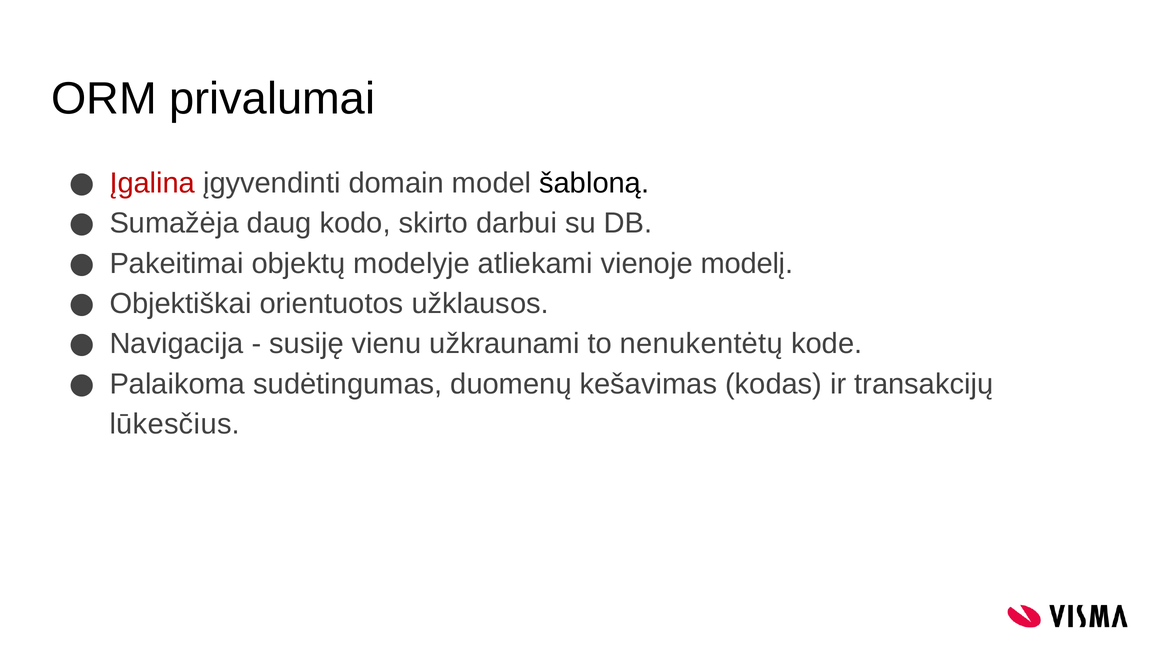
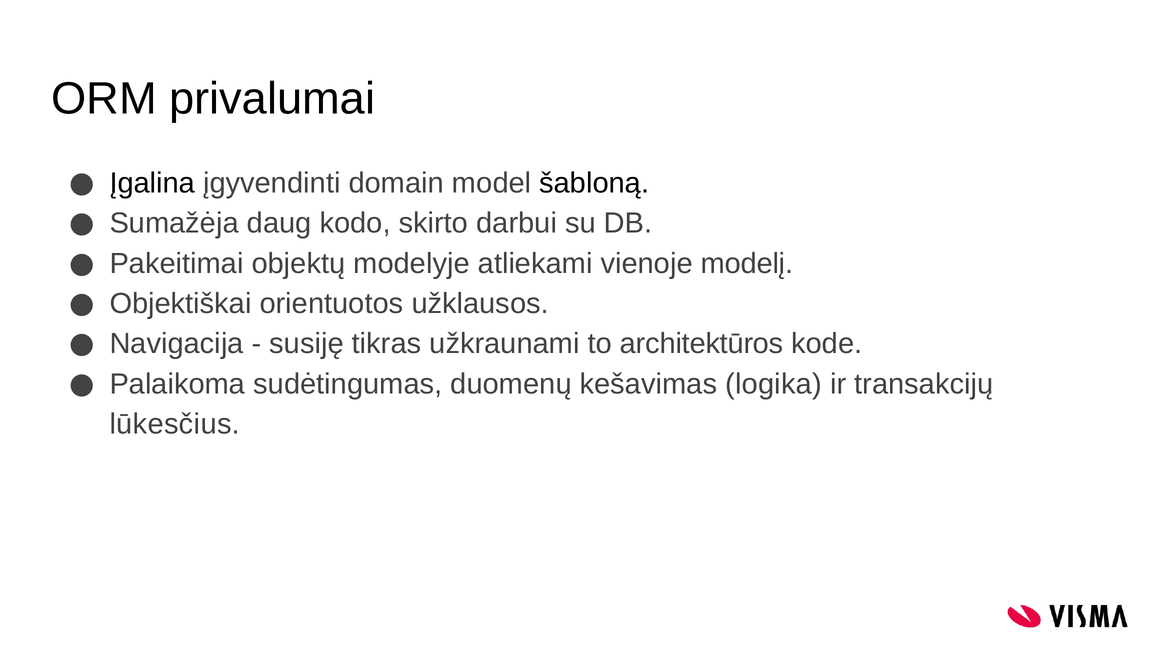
Įgalina colour: red -> black (152, 183)
vienu: vienu -> tikras (387, 344)
nenukentėtų: nenukentėtų -> architektūros (702, 344)
kodas: kodas -> logika (774, 384)
